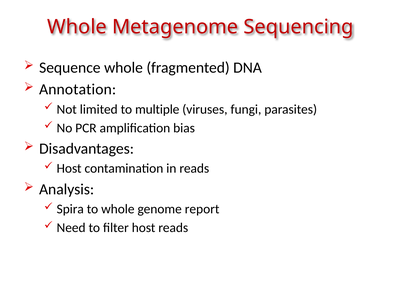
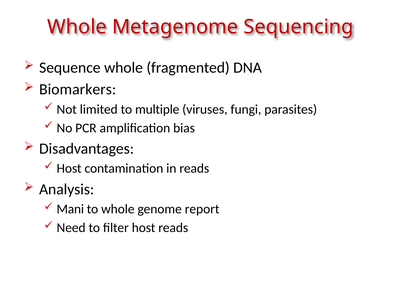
Annotation: Annotation -> Biomarkers (78, 89)
Spira: Spira -> Mani (70, 209)
